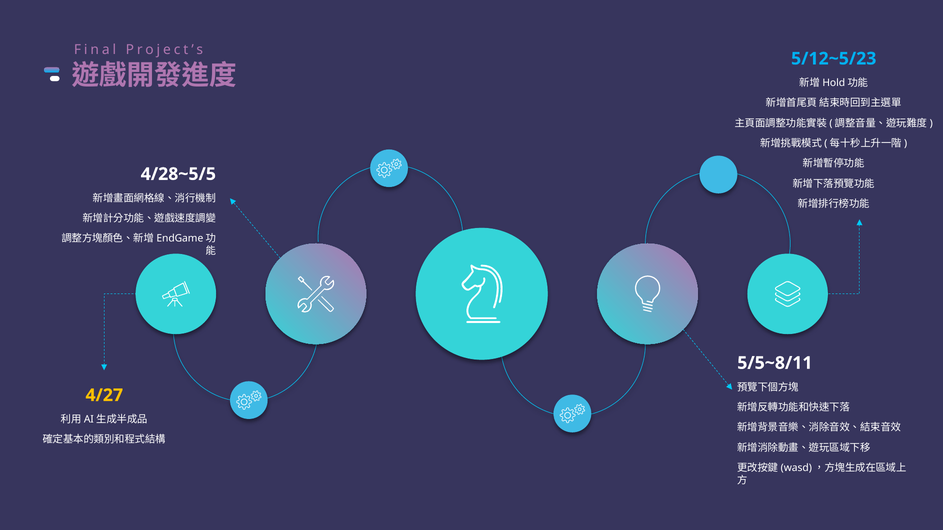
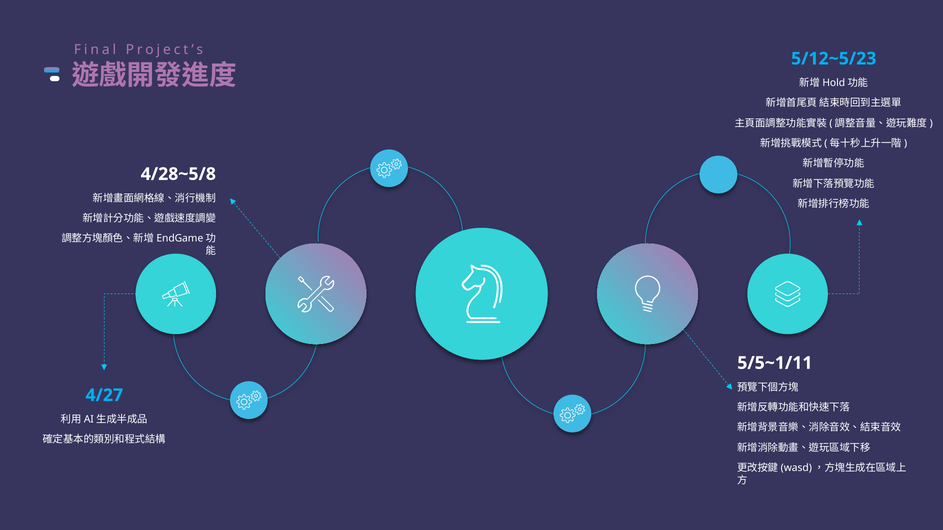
4/28~5/5: 4/28~5/5 -> 4/28~5/8 (178, 174)
5/5~8/11: 5/5~8/11 -> 5/5~1/11 (775, 363)
4/27 colour: yellow -> light blue (104, 396)
